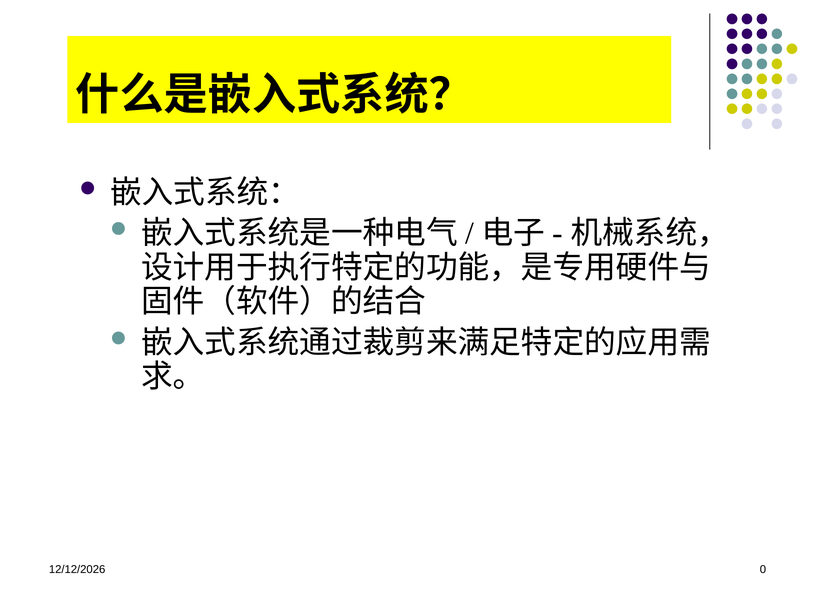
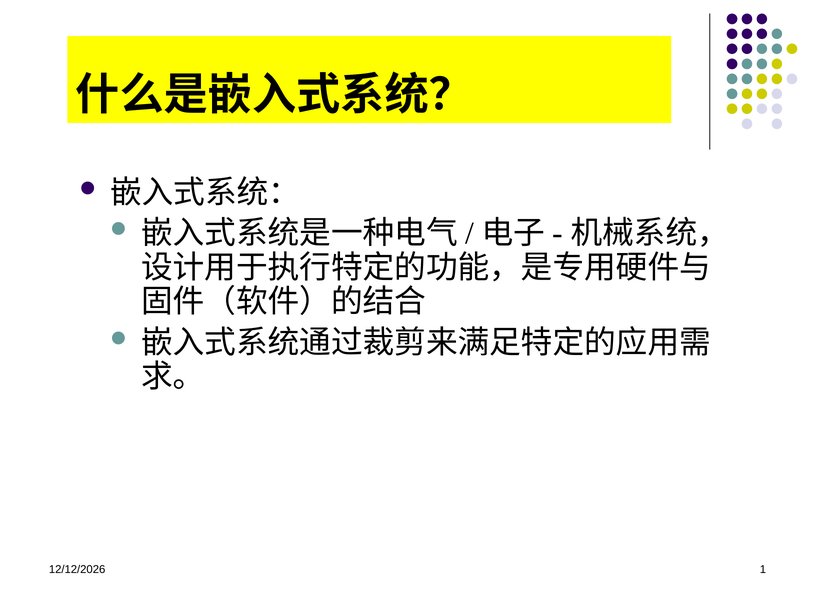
0: 0 -> 1 (763, 569)
